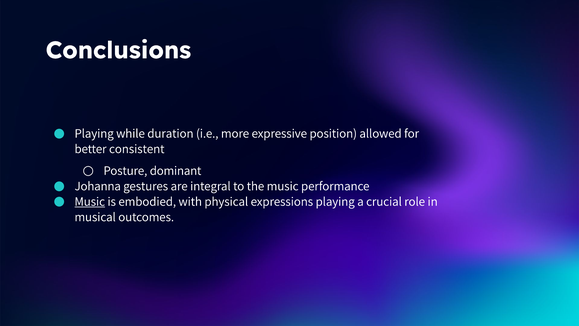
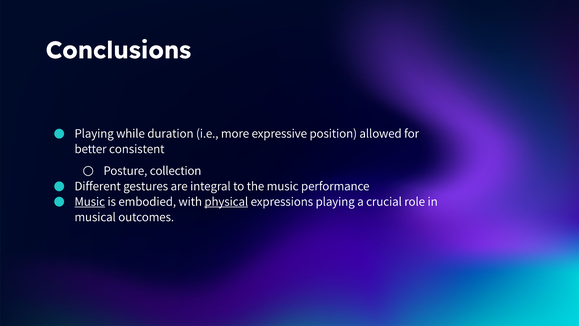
dominant: dominant -> collection (176, 170)
Johanna: Johanna -> Different (98, 186)
physical underline: none -> present (226, 201)
